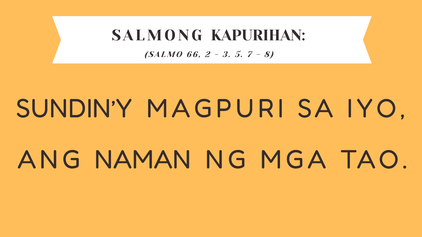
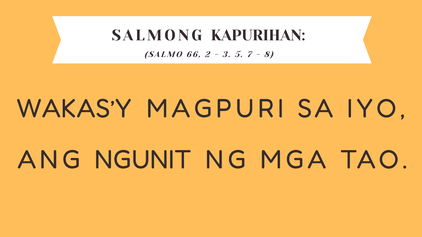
SUNDIN’Y: SUNDIN’Y -> WAKAS’Y (74, 109)
NAMAN: NAMAN -> NGUNIT (143, 160)
